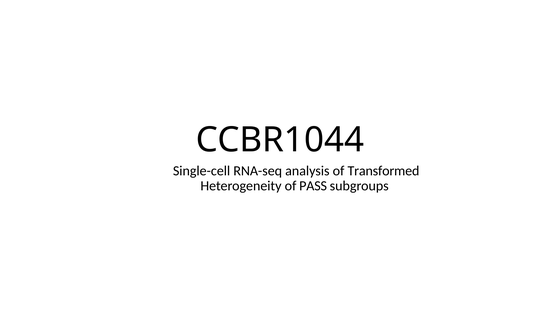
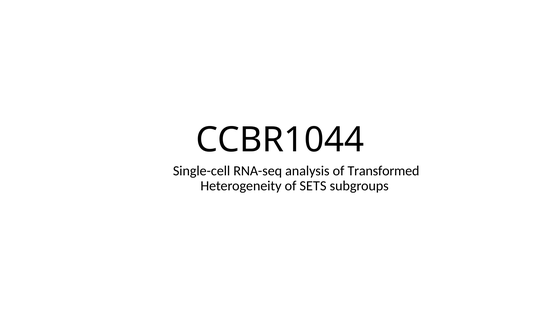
PASS: PASS -> SETS (313, 186)
